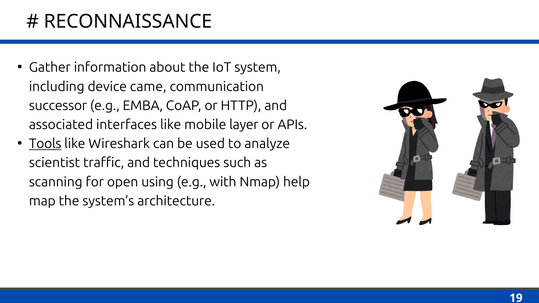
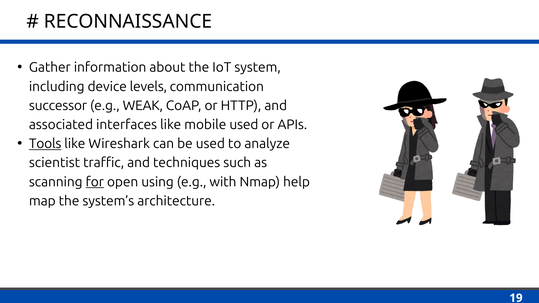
came: came -> levels (148, 87)
EMBA: EMBA -> WEAK (143, 106)
mobile layer: layer -> used (244, 125)
for underline: none -> present (95, 182)
